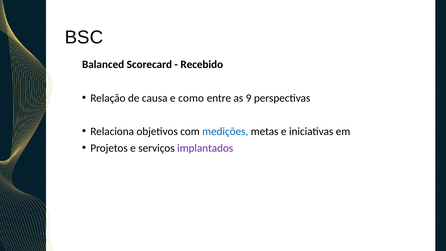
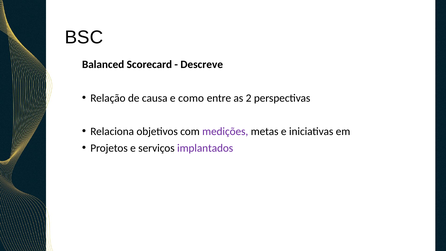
Recebido: Recebido -> Descreve (202, 65)
9: 9 -> 2 (249, 98)
medições colour: blue -> purple (225, 131)
